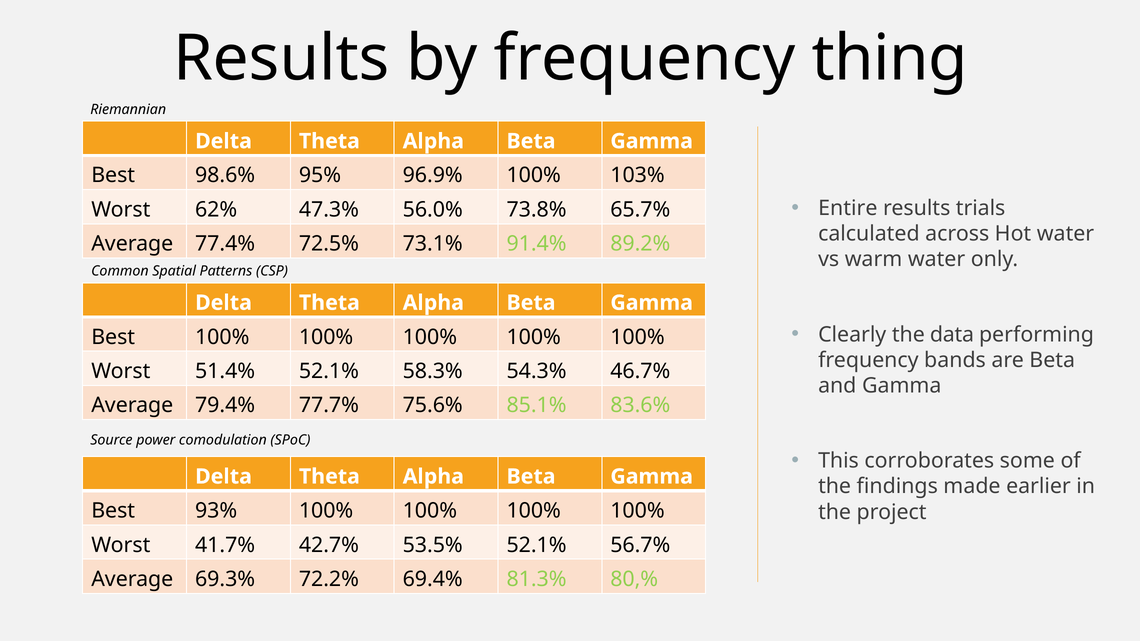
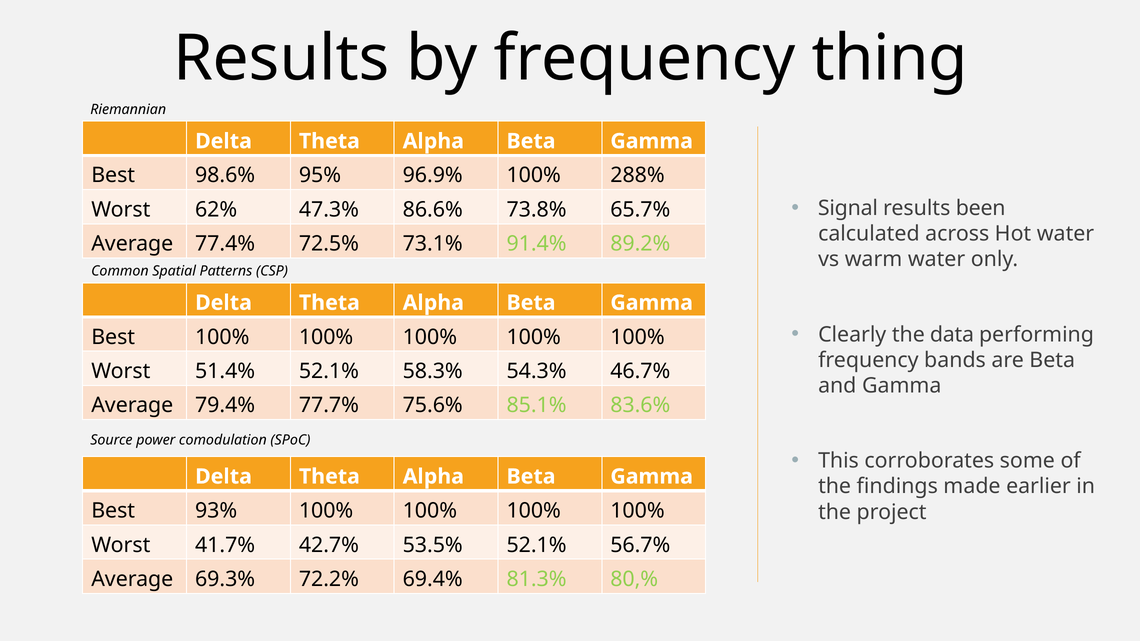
103%: 103% -> 288% (638, 175)
Entire: Entire -> Signal (848, 208)
trials: trials -> been (981, 208)
56.0%: 56.0% -> 86.6% (433, 210)
